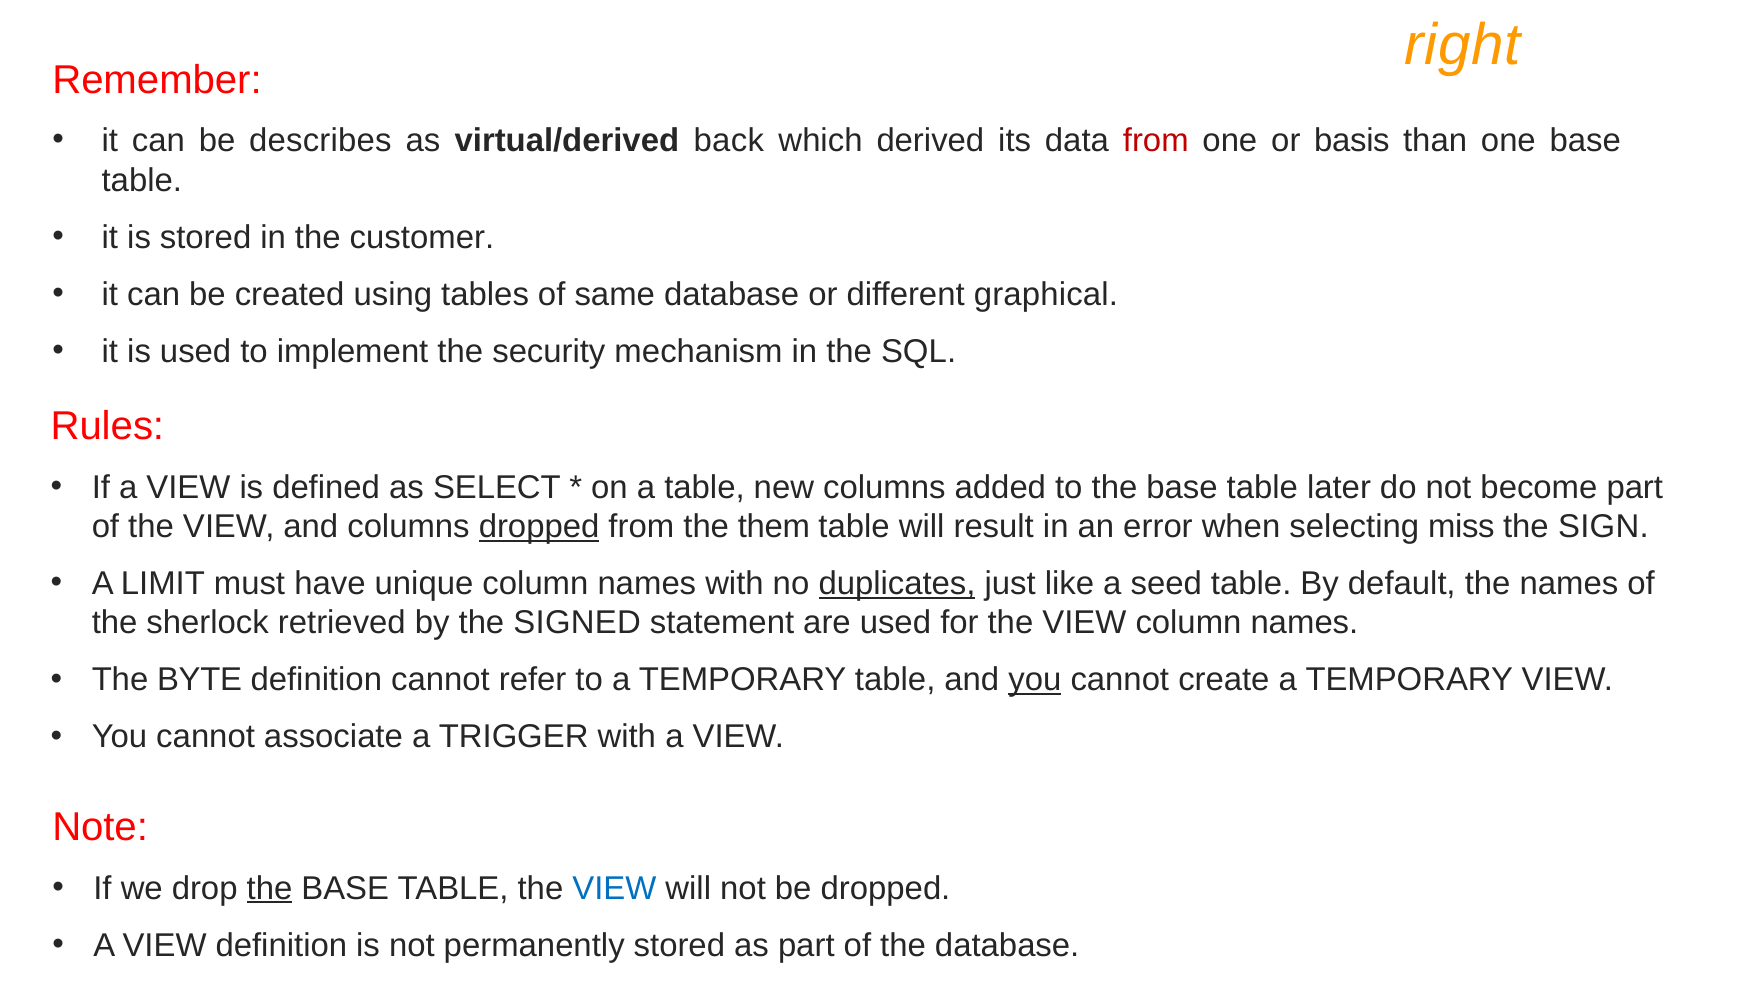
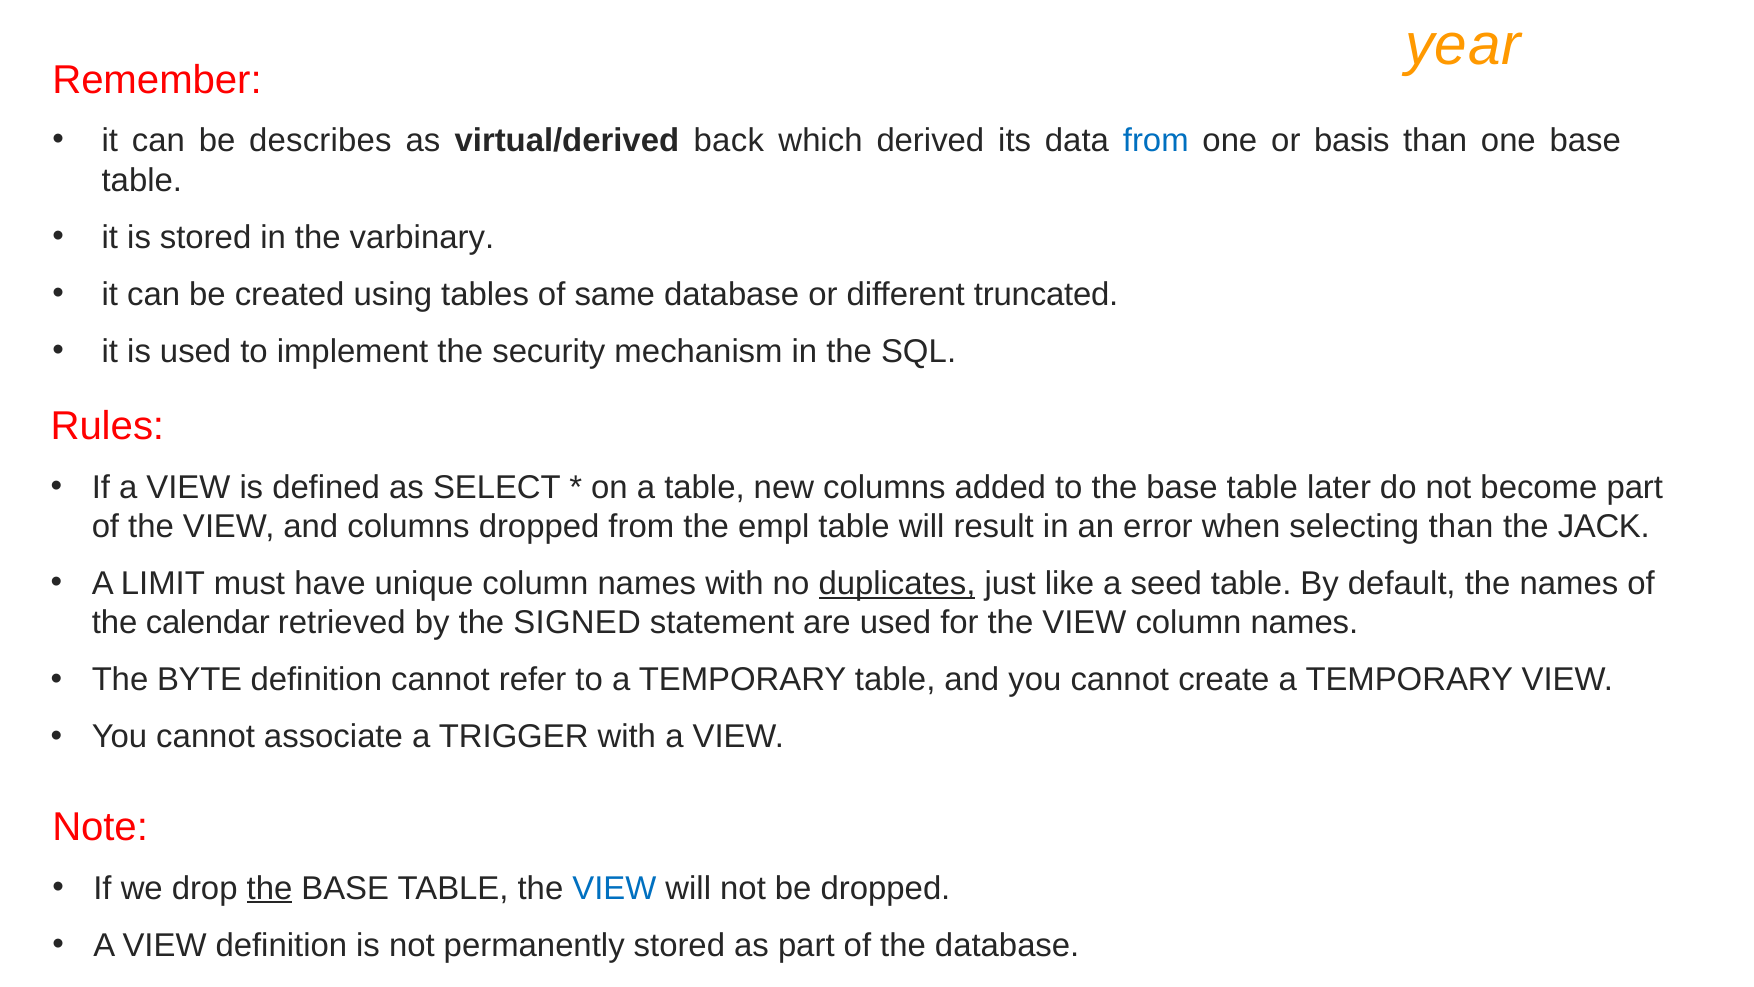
right: right -> year (1463, 46)
from colour: red -> blue (1156, 141)
customer: customer -> varbinary (422, 237)
graphical: graphical -> truncated (1046, 294)
dropped underline: present -> none (539, 526)
them: them -> empl (774, 526)
selecting miss: miss -> than (1461, 526)
SIGN: SIGN -> JACK (1604, 526)
sherlock: sherlock -> calendar (208, 623)
you underline: present -> none (1035, 680)
